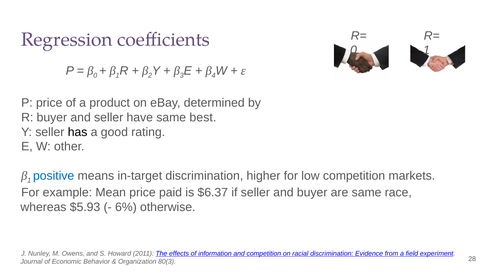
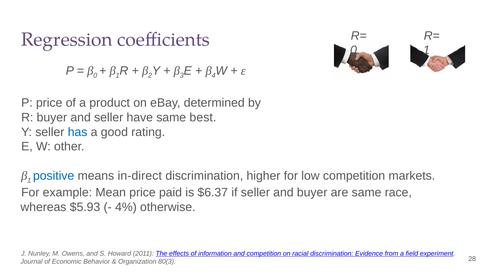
has colour: black -> blue (78, 132)
in-target: in-target -> in-direct (140, 176)
6%: 6% -> 4% (126, 207)
